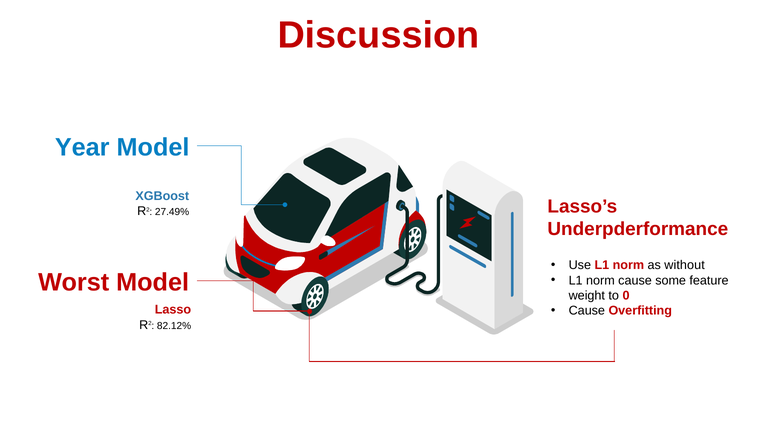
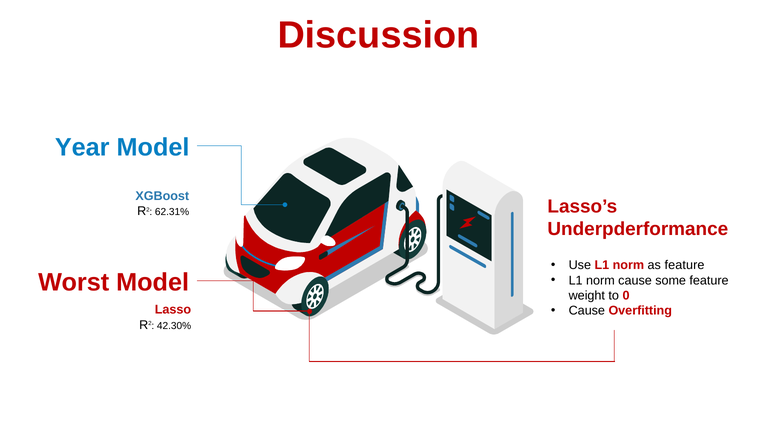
27.49%: 27.49% -> 62.31% (172, 212)
as without: without -> feature (685, 265)
82.12%: 82.12% -> 42.30% (174, 326)
